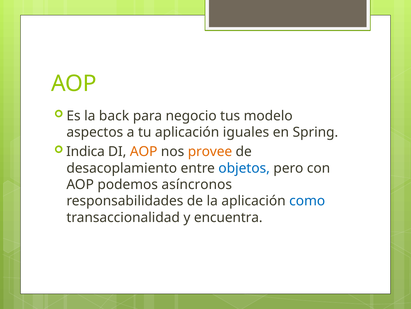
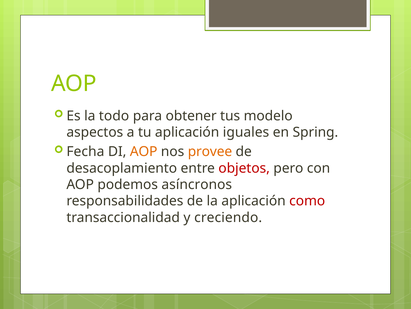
back: back -> todo (114, 116)
negocio: negocio -> obtener (191, 116)
Indica: Indica -> Fecha (85, 151)
objetos colour: blue -> red (244, 168)
como colour: blue -> red (307, 201)
encuentra: encuentra -> creciendo (228, 217)
